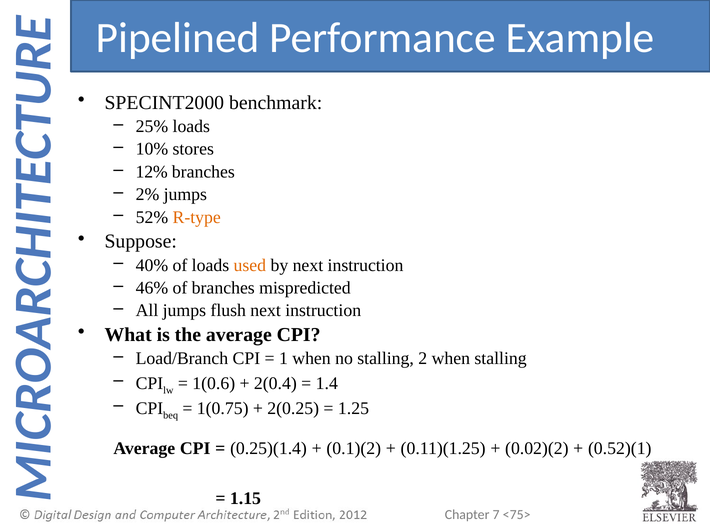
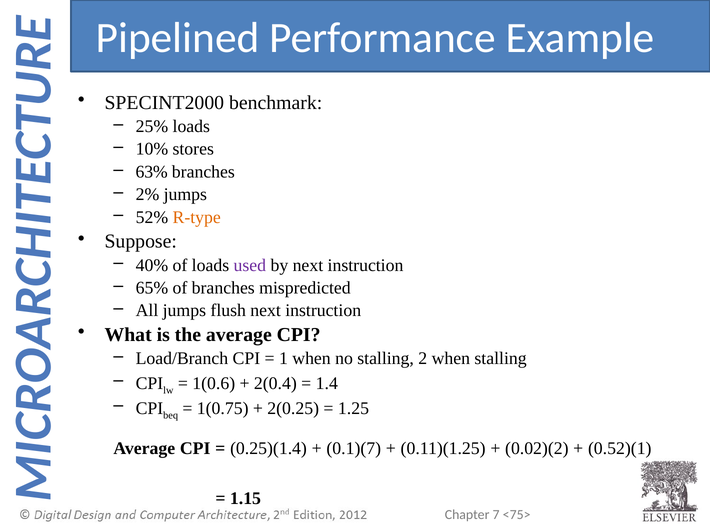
12%: 12% -> 63% (152, 172)
used colour: orange -> purple (250, 265)
46%: 46% -> 65% (152, 288)
0.1)(2: 0.1)(2 -> 0.1)(7 (354, 449)
